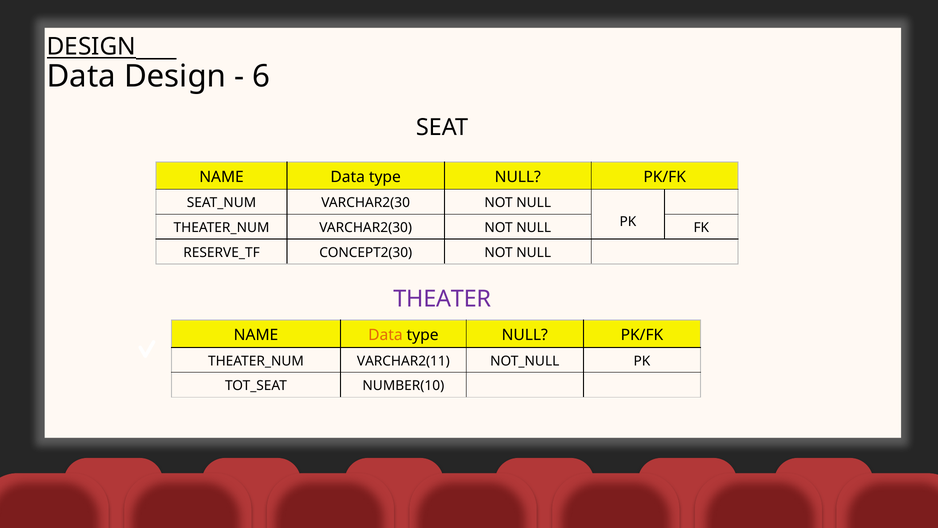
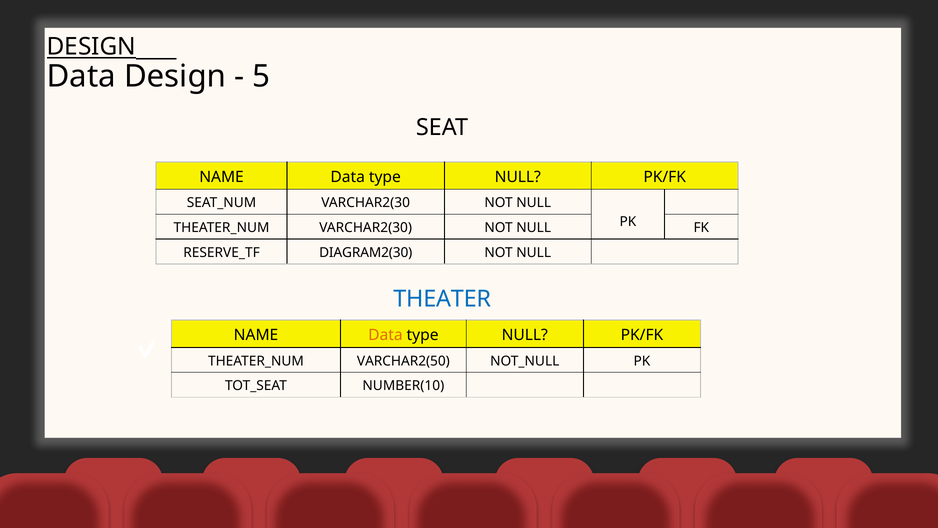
6: 6 -> 5 (261, 76)
CONCEPT2(30: CONCEPT2(30 -> DIAGRAM2(30 (366, 253)
THEATER colour: purple -> blue (442, 299)
VARCHAR2(11: VARCHAR2(11 -> VARCHAR2(50 (403, 361)
